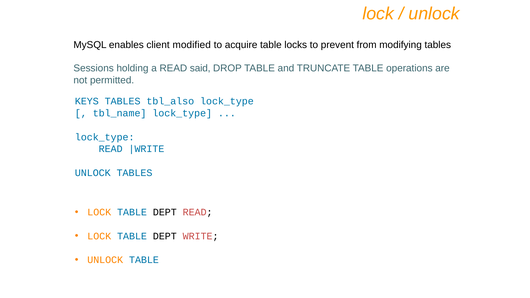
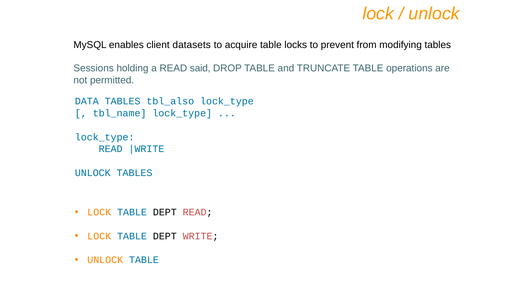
modified: modified -> datasets (192, 45)
KEYS: KEYS -> DATA (87, 101)
